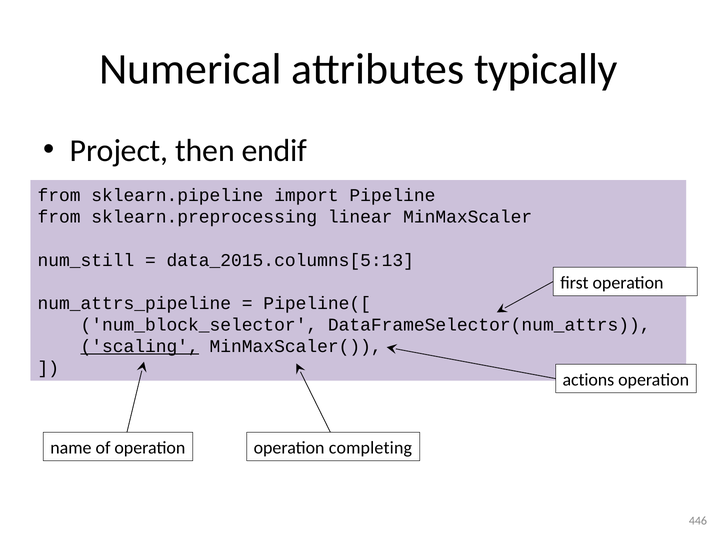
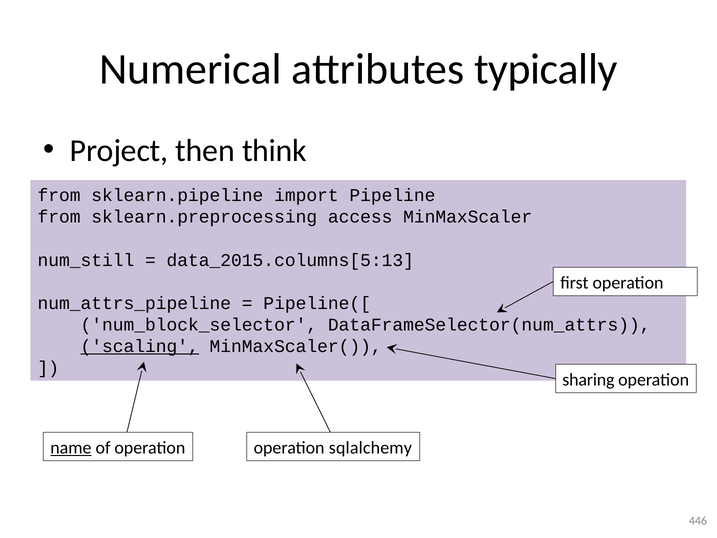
endif: endif -> think (274, 150)
linear: linear -> access (360, 217)
actions: actions -> sharing (588, 380)
name underline: none -> present (71, 447)
completing: completing -> sqlalchemy (370, 447)
